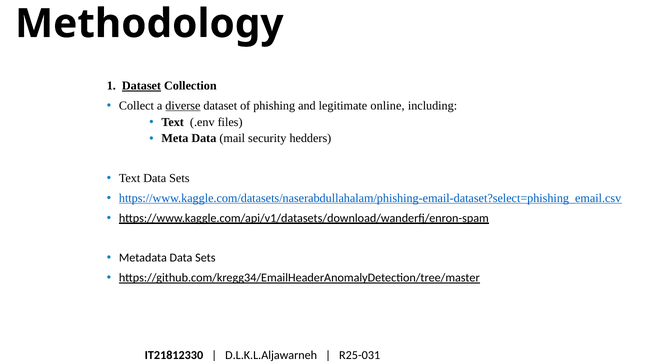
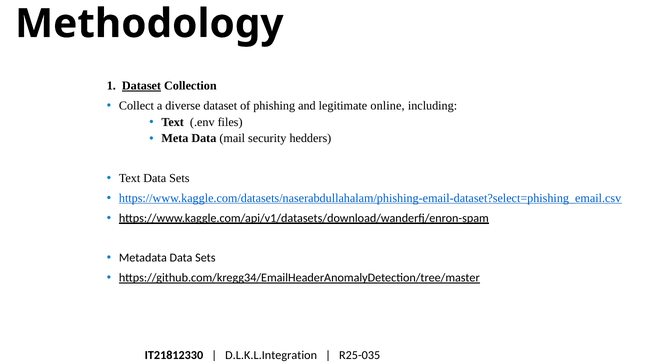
diverse underline: present -> none (183, 106)
D.L.K.L.Aljawarneh: D.L.K.L.Aljawarneh -> D.L.K.L.Integration (271, 356)
R25-031: R25-031 -> R25-035 (360, 356)
